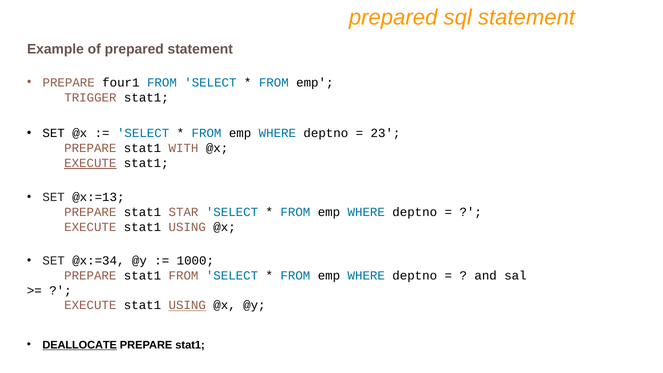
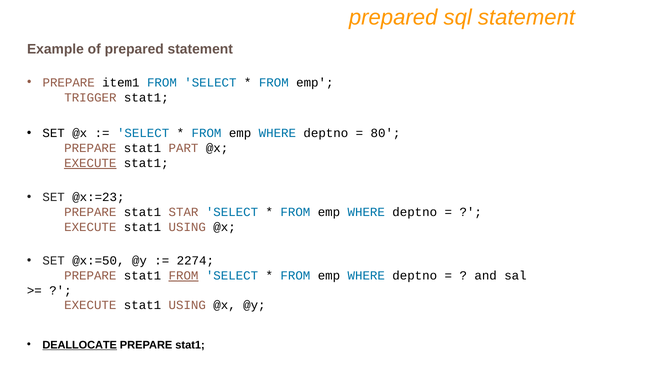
four1: four1 -> item1 (121, 83)
23: 23 -> 80 (386, 133)
WITH: WITH -> PART (184, 148)
@x:=13: @x:=13 -> @x:=23 (98, 197)
@x:=34: @x:=34 -> @x:=50 (98, 261)
1000: 1000 -> 2274 (195, 261)
FROM underline: none -> present (184, 275)
USING underline: present -> none (187, 305)
